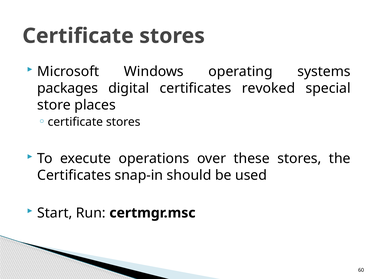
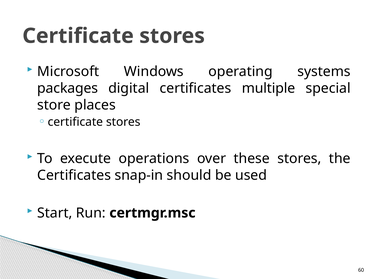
revoked: revoked -> multiple (269, 88)
